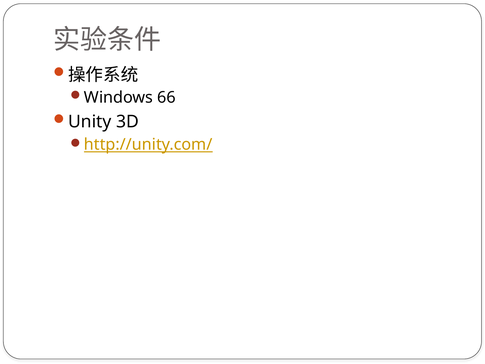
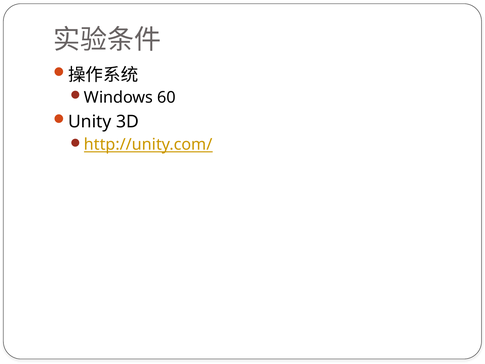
66: 66 -> 60 (166, 98)
